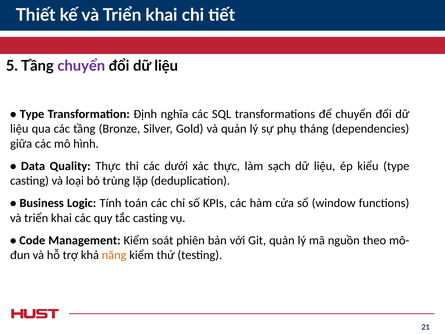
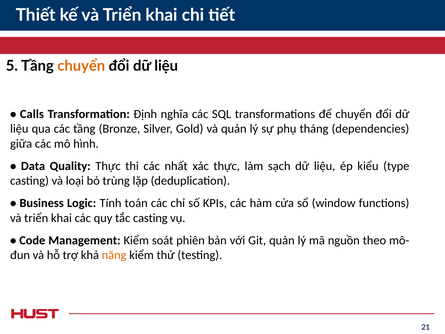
chuyển colour: purple -> orange (81, 66)
Type: Type -> Calls (32, 114)
dưới: dưới -> nhất (176, 166)
